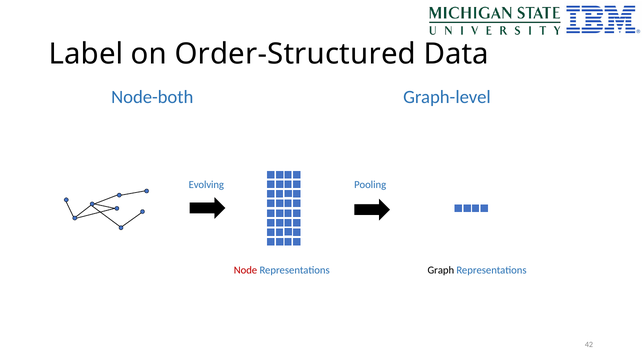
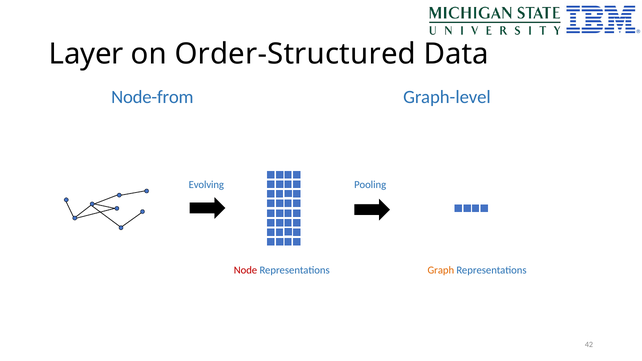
Label: Label -> Layer (86, 54)
Node-both: Node-both -> Node-from (152, 97)
Graph colour: black -> orange (441, 270)
